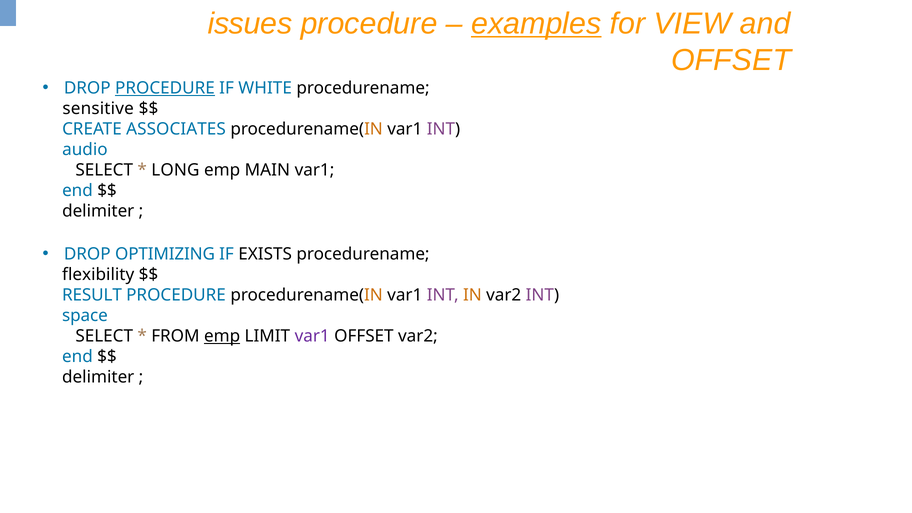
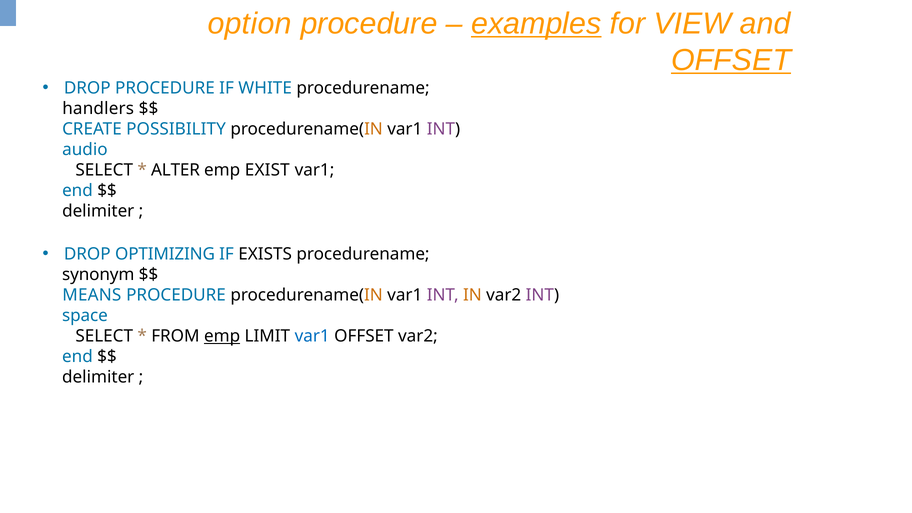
issues: issues -> option (250, 24)
OFFSET underline: none -> present (731, 60)
PROCEDURE underline: present -> none (165, 88)
sensitive: sensitive -> handlers (98, 109)
ASSOCIATES: ASSOCIATES -> POSSIBILITY (176, 129)
LONG: LONG -> ALTER (176, 170)
MAIN: MAIN -> EXIST (267, 170)
flexibility: flexibility -> synonym (98, 275)
RESULT: RESULT -> MEANS (92, 295)
var1 colour: purple -> blue (312, 336)
